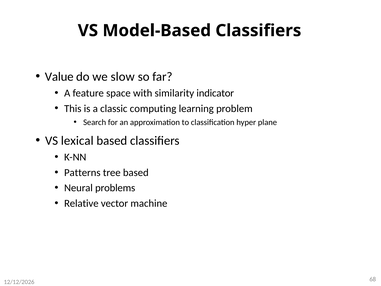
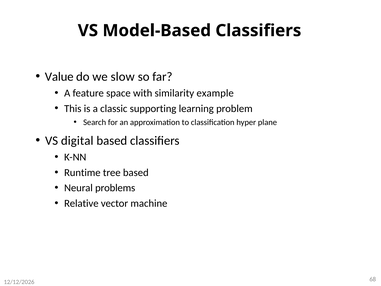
indicator: indicator -> example (215, 93)
computing: computing -> supporting (153, 108)
lexical: lexical -> digital (77, 141)
Patterns: Patterns -> Runtime (82, 172)
